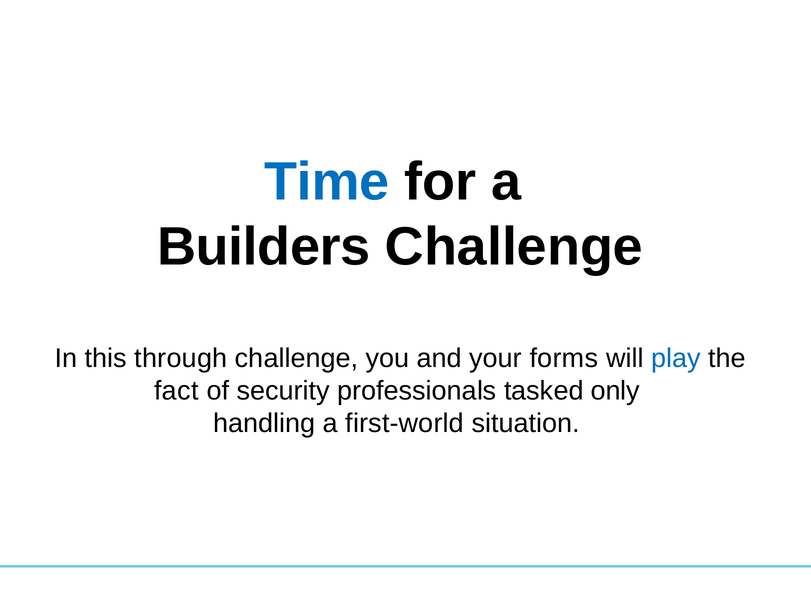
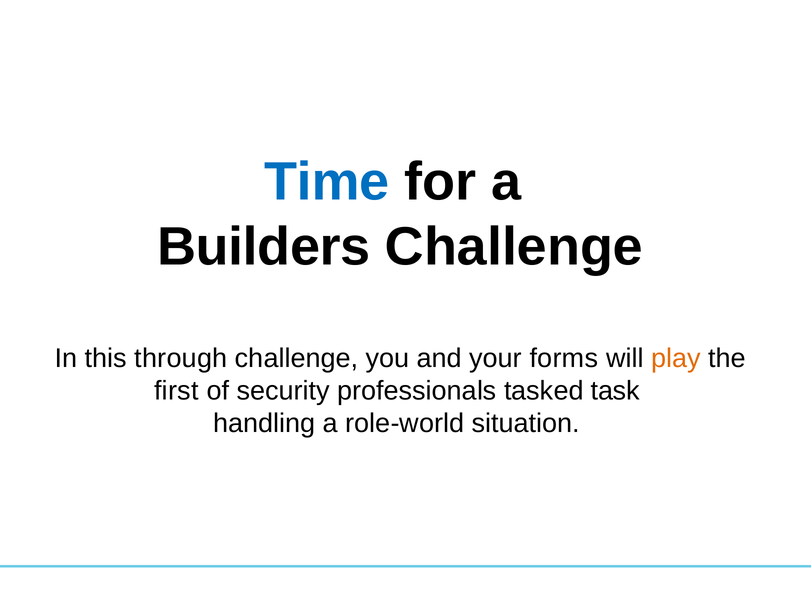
play colour: blue -> orange (676, 359)
fact: fact -> first (176, 391)
only: only -> task (615, 391)
first-world: first-world -> role-world (405, 424)
